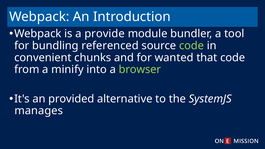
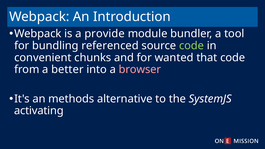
minify: minify -> better (67, 70)
browser colour: light green -> pink (140, 70)
provided: provided -> methods (71, 99)
manages: manages -> activating (39, 111)
